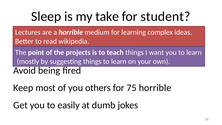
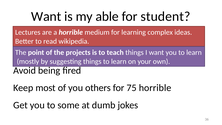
Sleep: Sleep -> Want (46, 16)
take: take -> able (107, 16)
to easily: easily -> some (69, 105)
